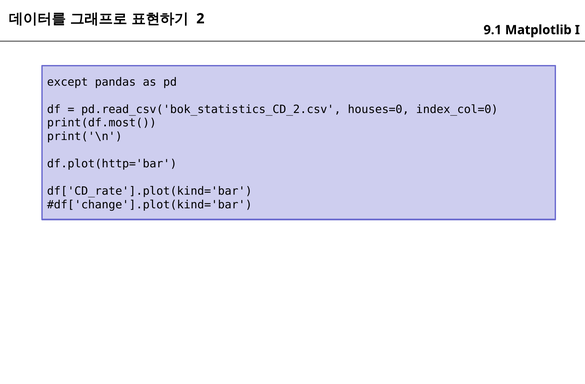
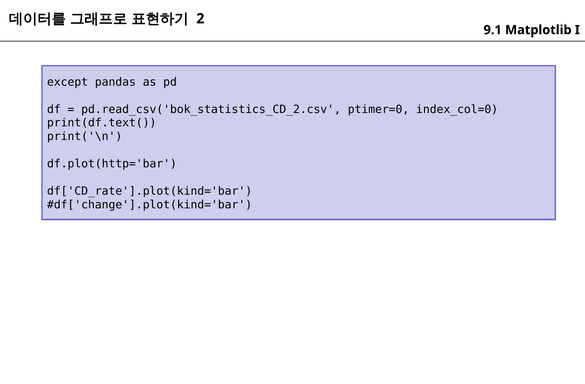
houses=0: houses=0 -> ptimer=0 (379, 109)
print(df.most(: print(df.most( -> print(df.text( (102, 123)
